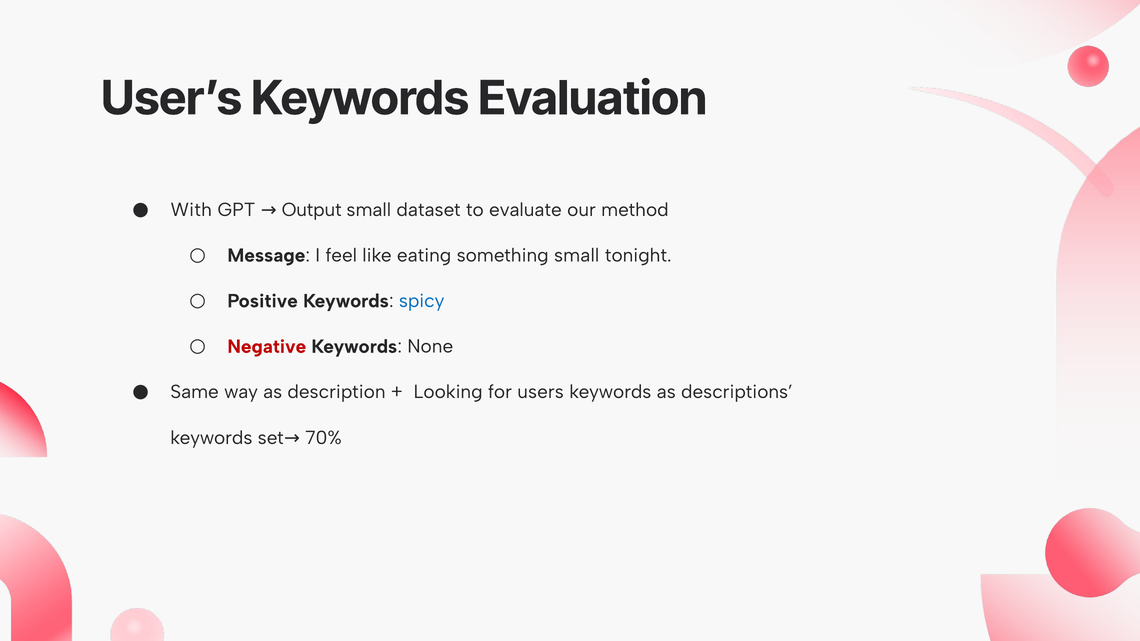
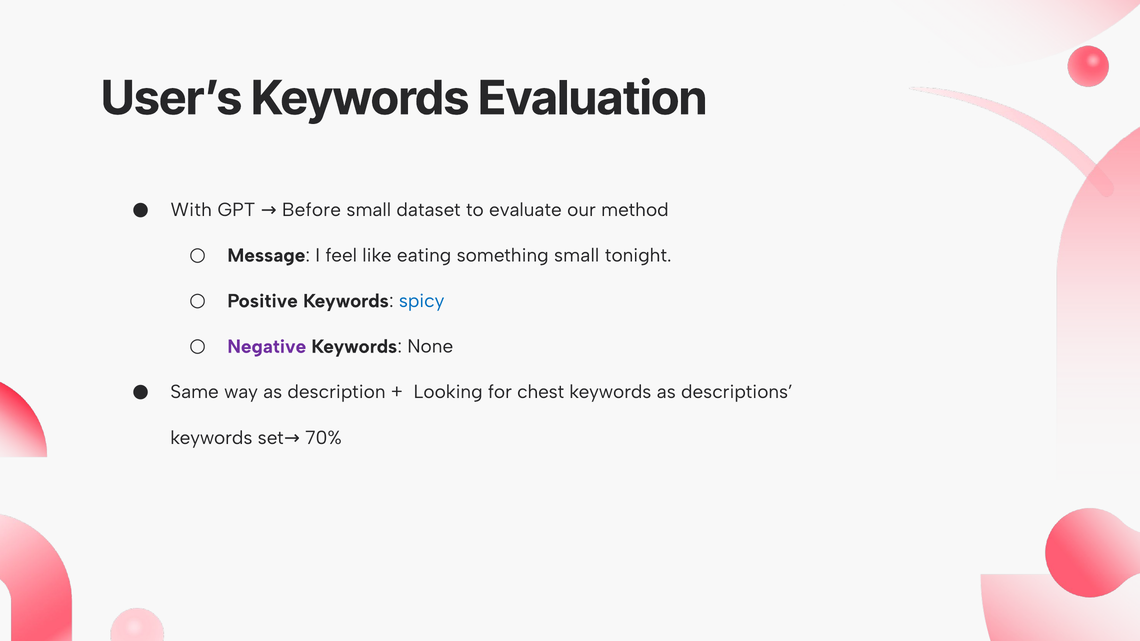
Output: Output -> Before (311, 210)
Negative colour: red -> purple (267, 347)
users: users -> chest (541, 392)
